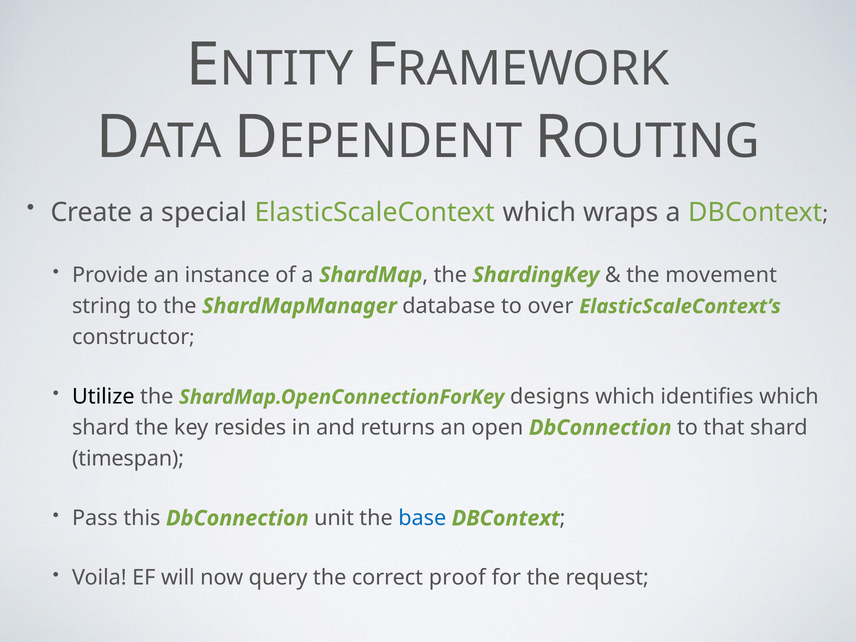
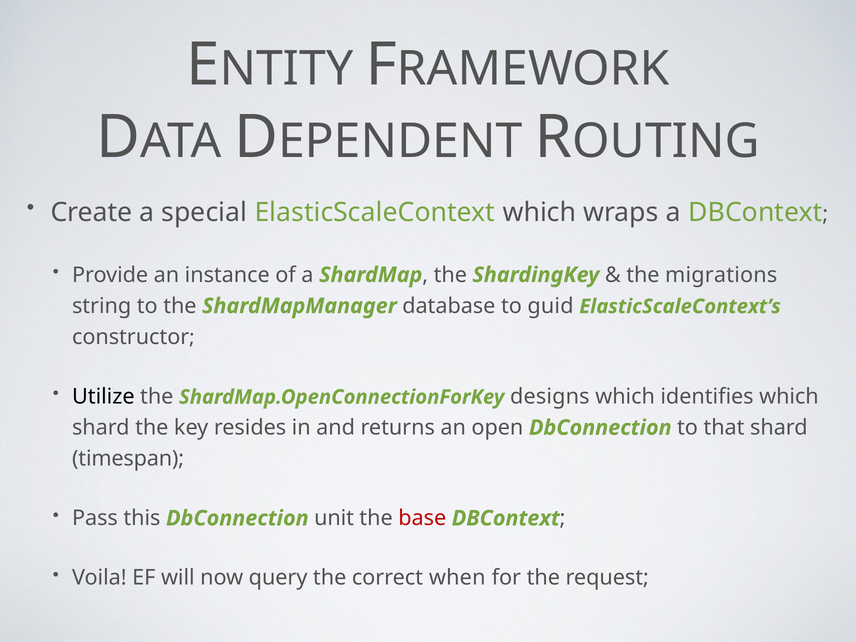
movement: movement -> migrations (721, 275)
over: over -> guid (551, 306)
base colour: blue -> red (422, 518)
proof: proof -> when (457, 578)
